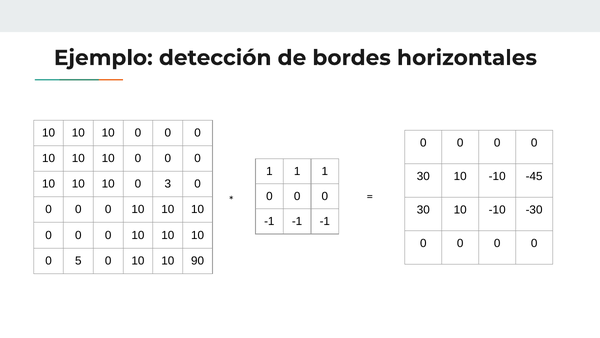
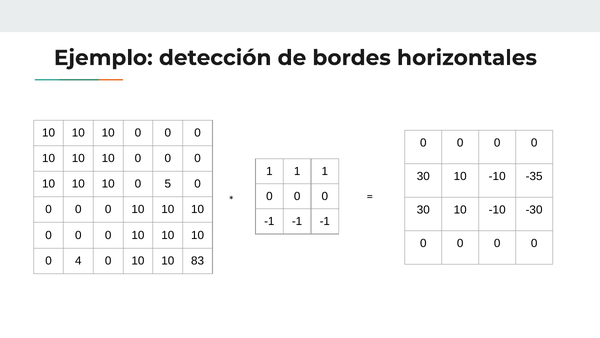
-45: -45 -> -35 (534, 176)
3: 3 -> 5 (168, 184)
5: 5 -> 4 (78, 260)
90: 90 -> 83 (198, 260)
